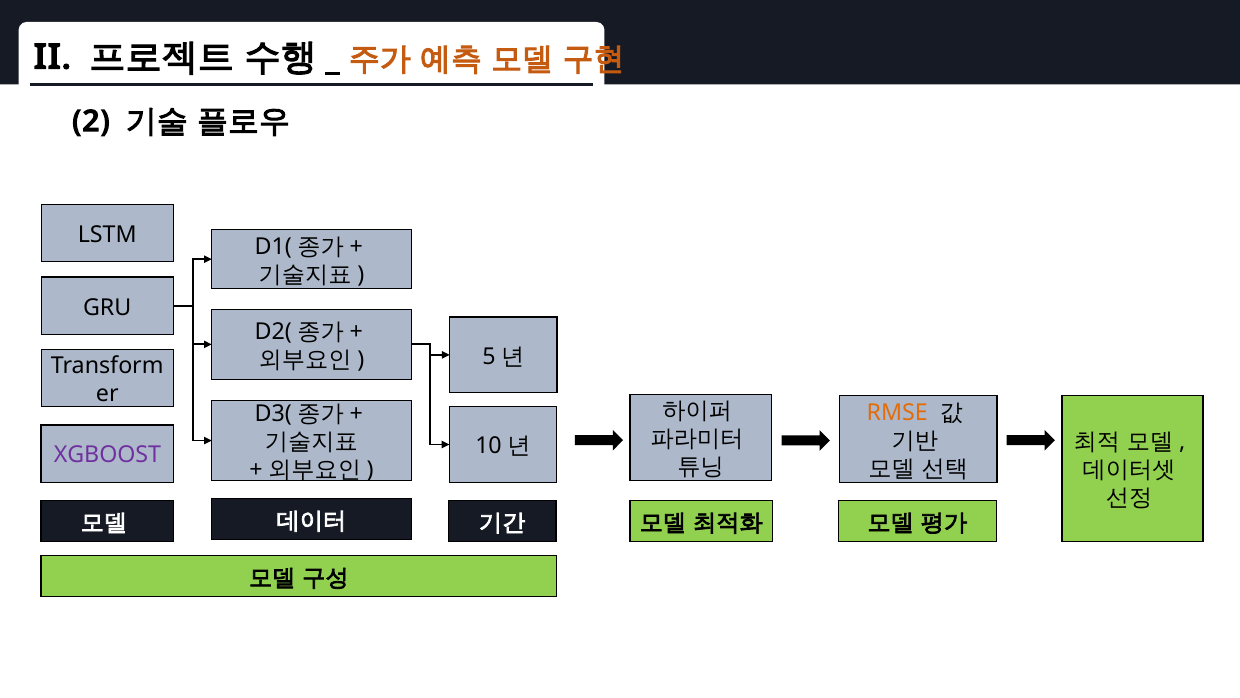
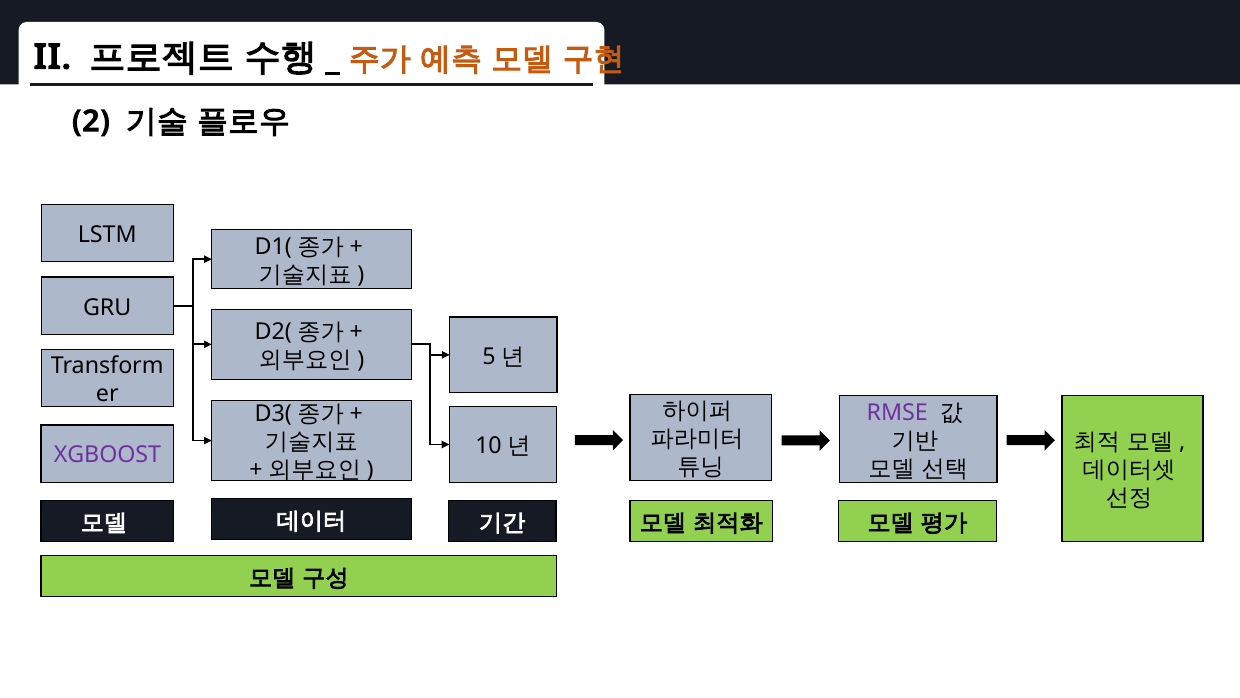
RMSE colour: orange -> purple (897, 412)
